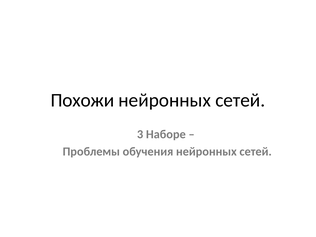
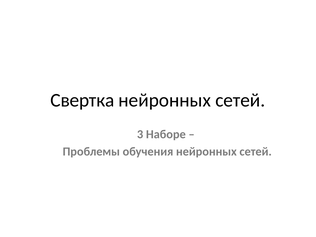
Похожи: Похожи -> Свертка (82, 100)
